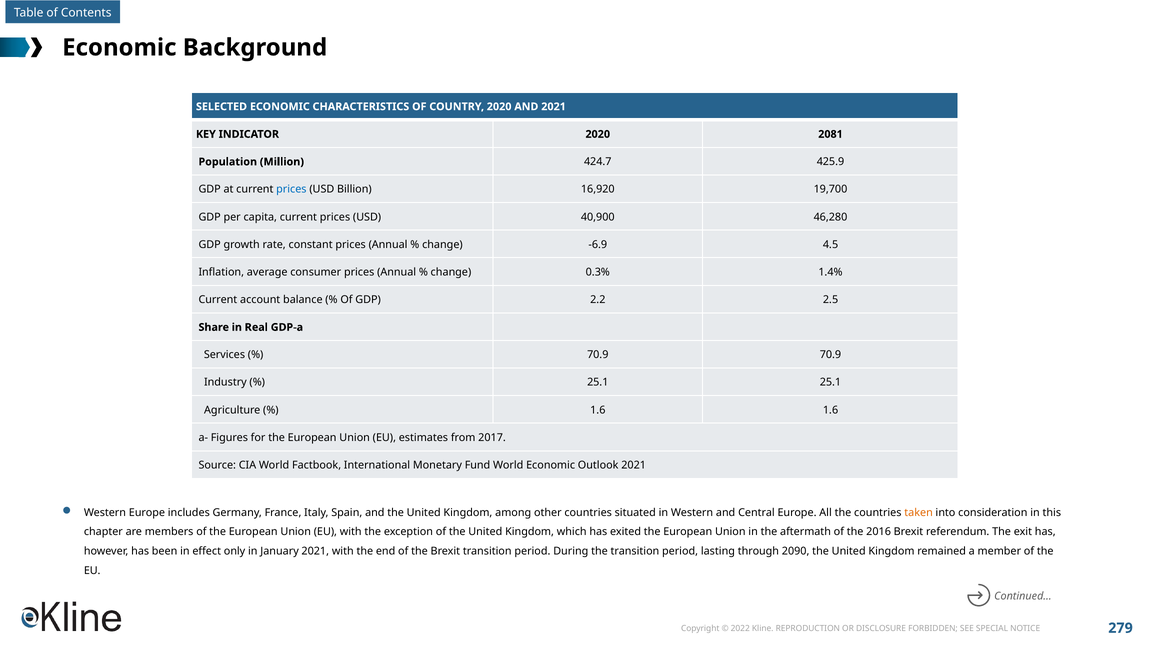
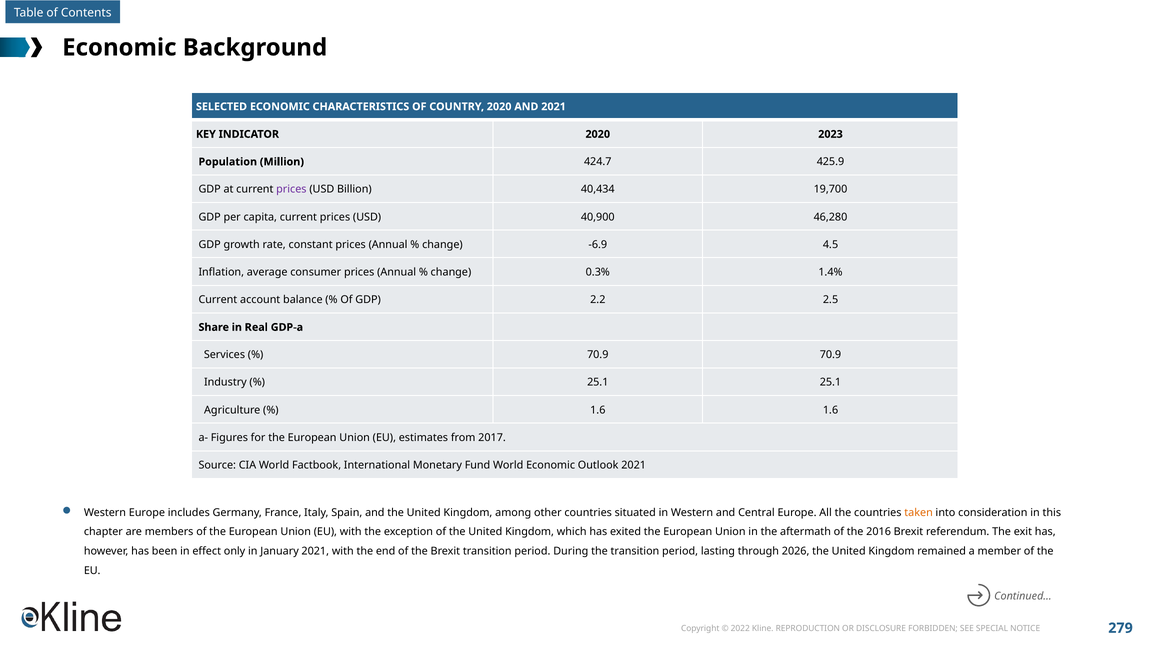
2081: 2081 -> 2023 (831, 134)
prices colour: blue -> purple (291, 189)
16,920: 16,920 -> 40,434 (598, 189)
2090: 2090 -> 2026 (796, 551)
